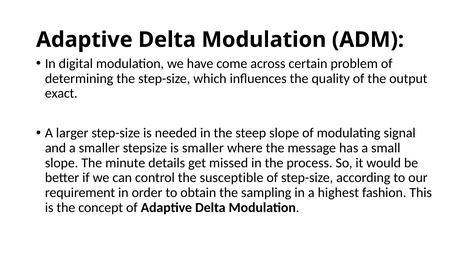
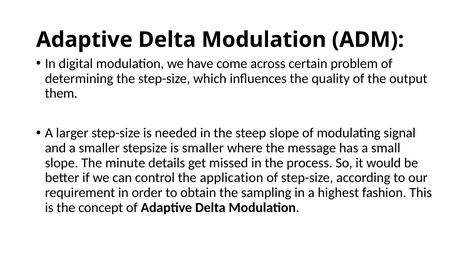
exact: exact -> them (61, 93)
susceptible: susceptible -> application (232, 178)
